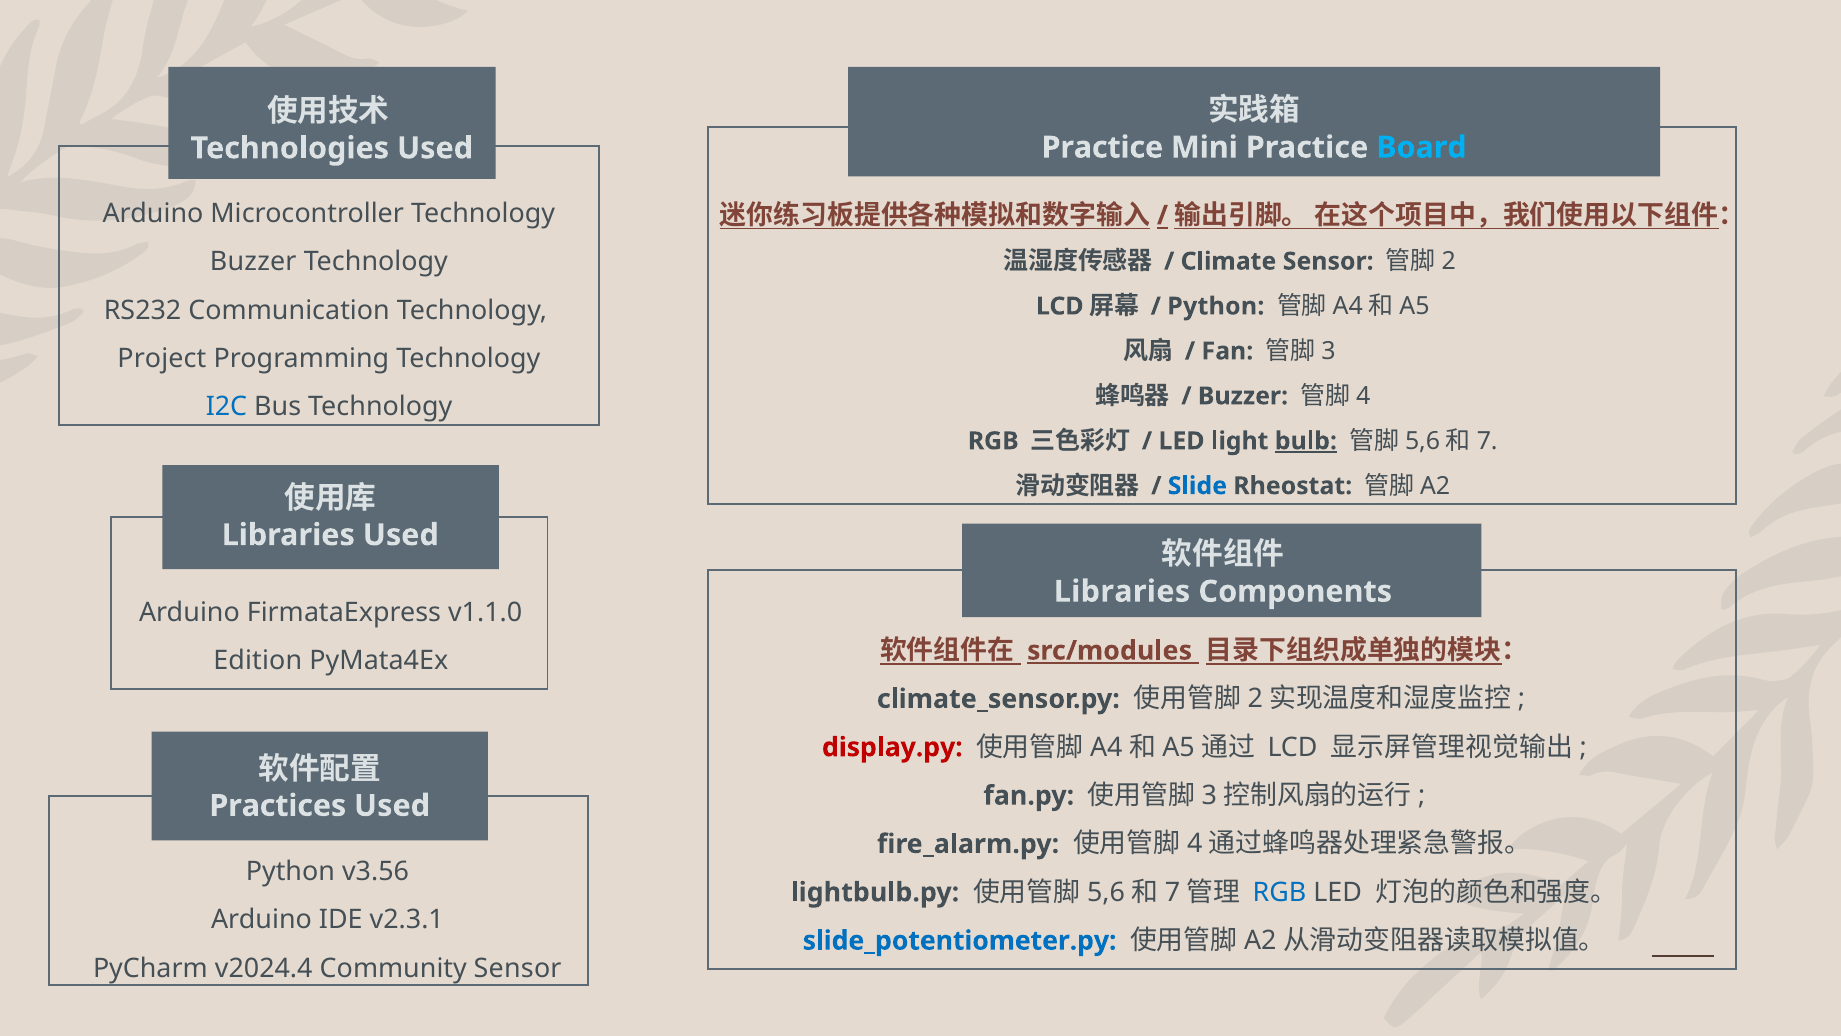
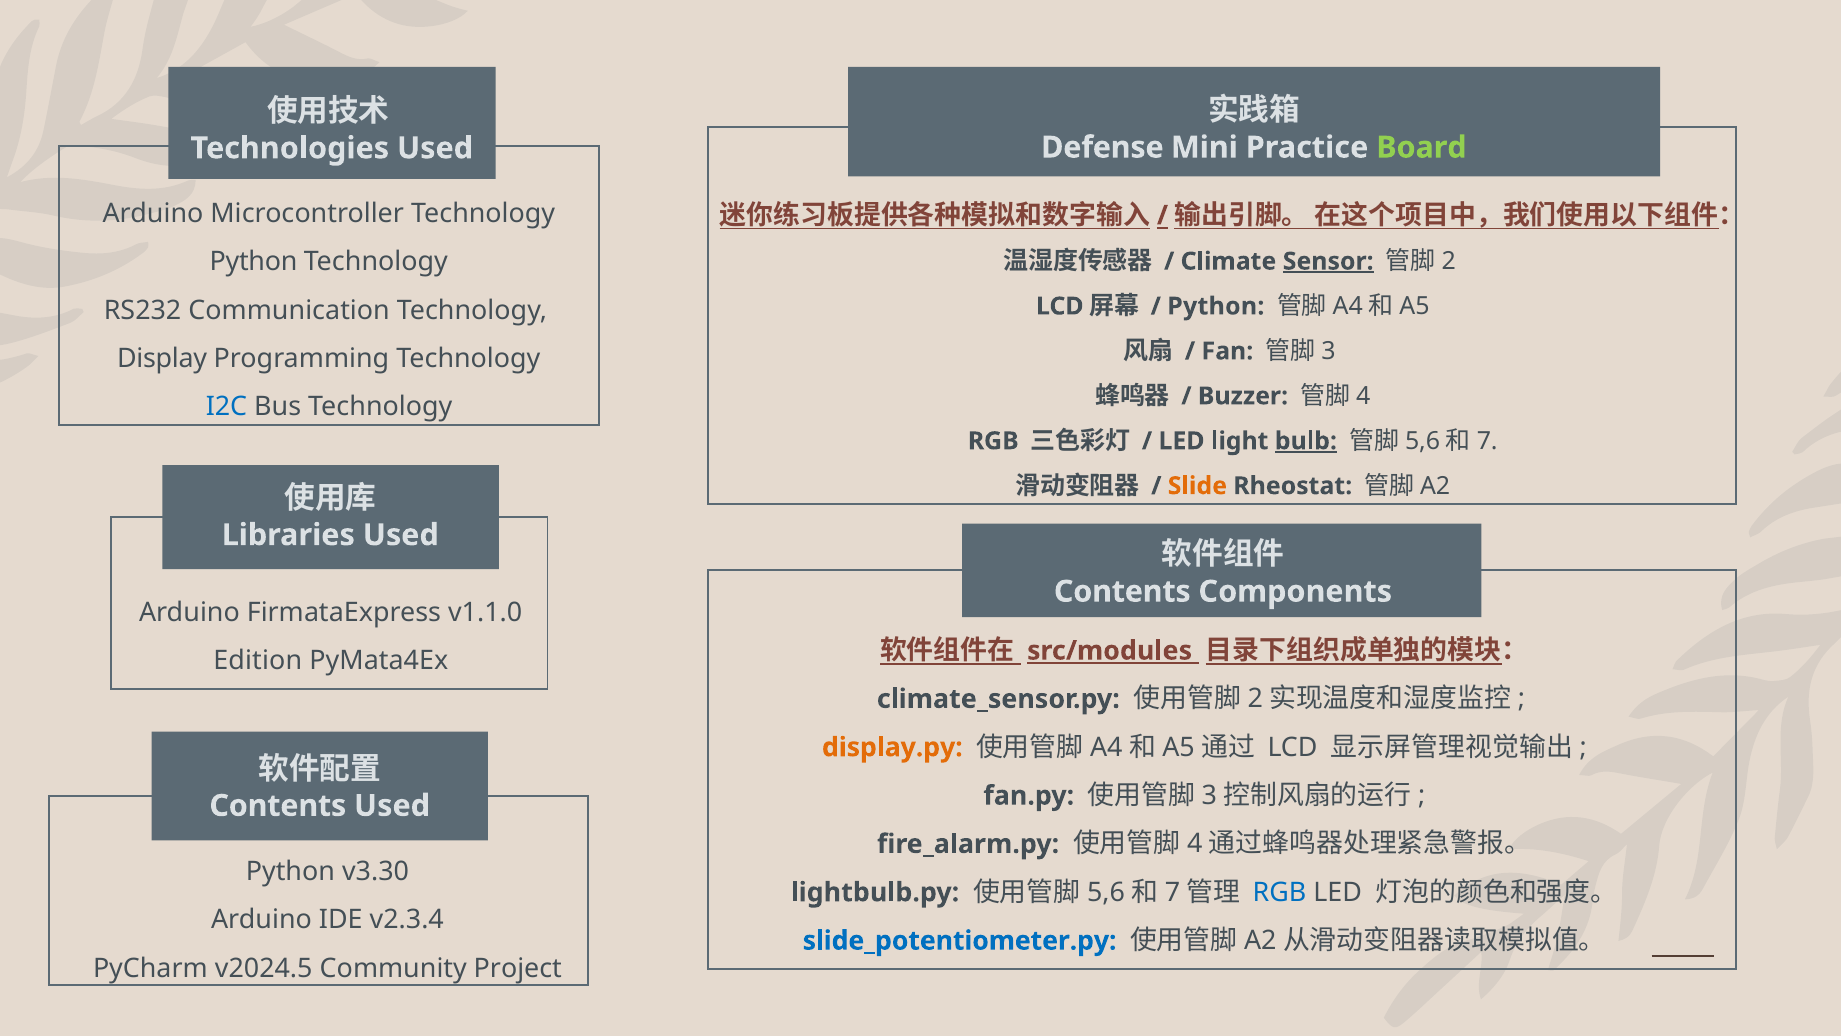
Practice: Practice -> Defense (1102, 147)
Board colour: light blue -> light green (1421, 147)
Sensor underline: none -> present (1328, 261)
Buzzer: Buzzer -> Python (254, 262)
Project: Project -> Display (162, 359)
Slide colour: blue -> orange (1197, 486)
Libraries: Libraries -> Contents (1122, 591)
display.py colour: red -> orange (892, 747)
Practices: Practices -> Contents (278, 805)
v3.56: v3.56 -> v3.30 (376, 871)
v2.3.1: v2.3.1 -> v2.3.4 (407, 919)
v2024.4: v2024.4 -> v2024.5 (264, 968)
Community Sensor: Sensor -> Project (518, 968)
